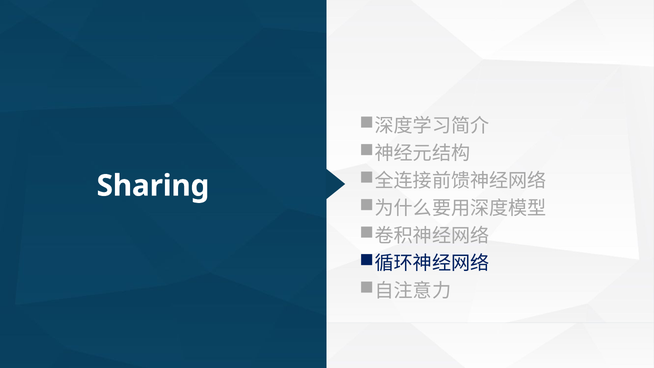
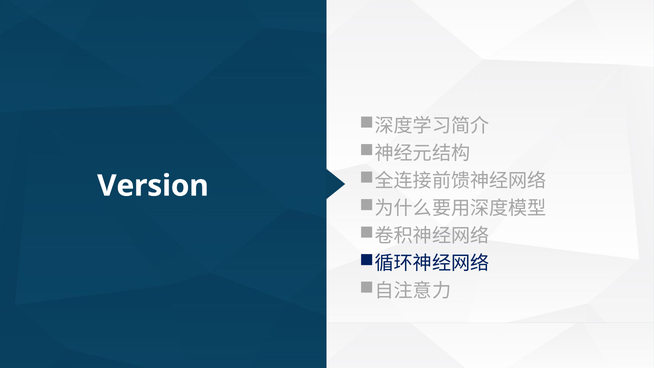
Sharing: Sharing -> Version (153, 186)
